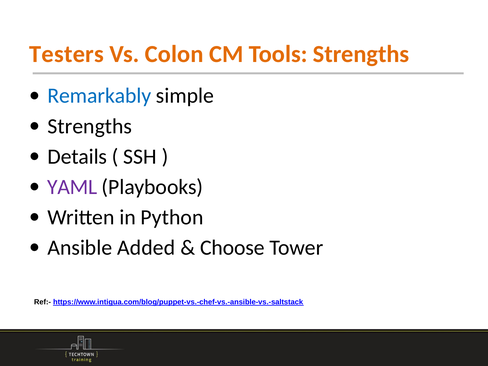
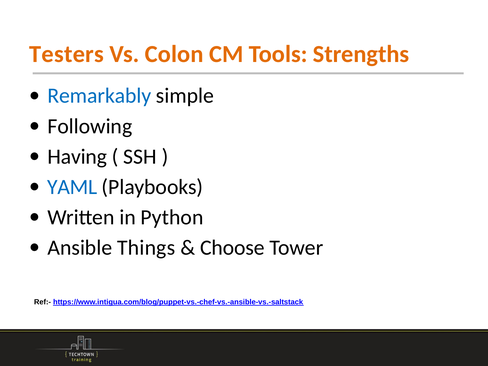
Strengths: Strengths -> Following (90, 126)
Details: Details -> Having (77, 157)
YAML colour: purple -> blue (72, 187)
Added: Added -> Things (146, 248)
